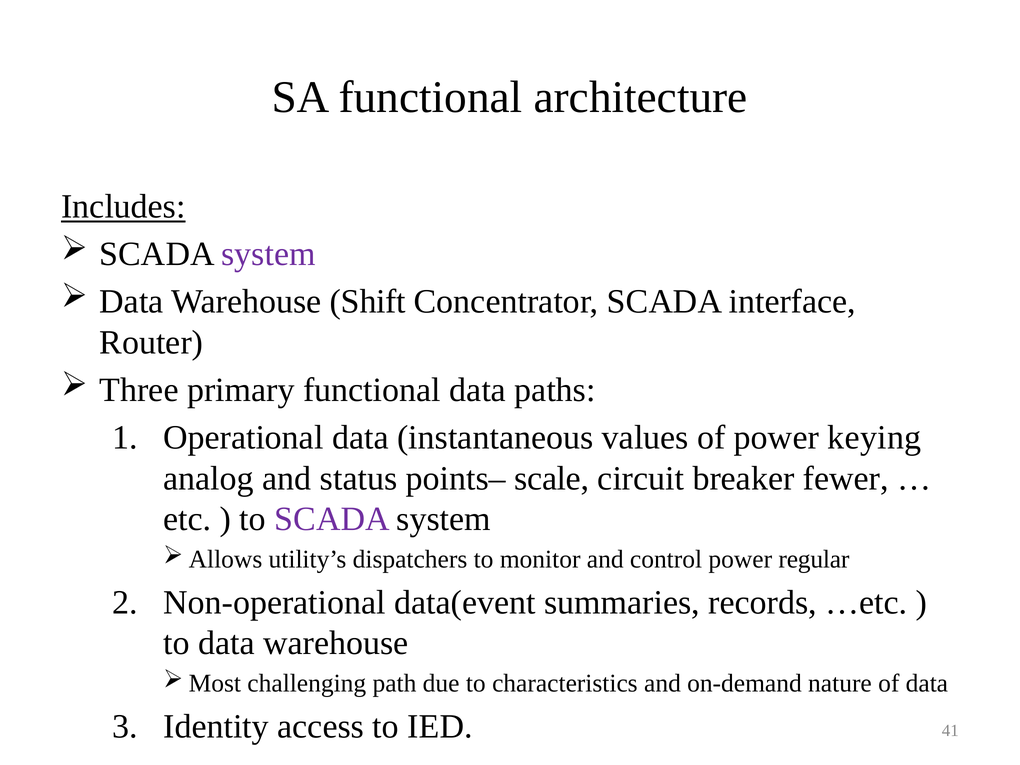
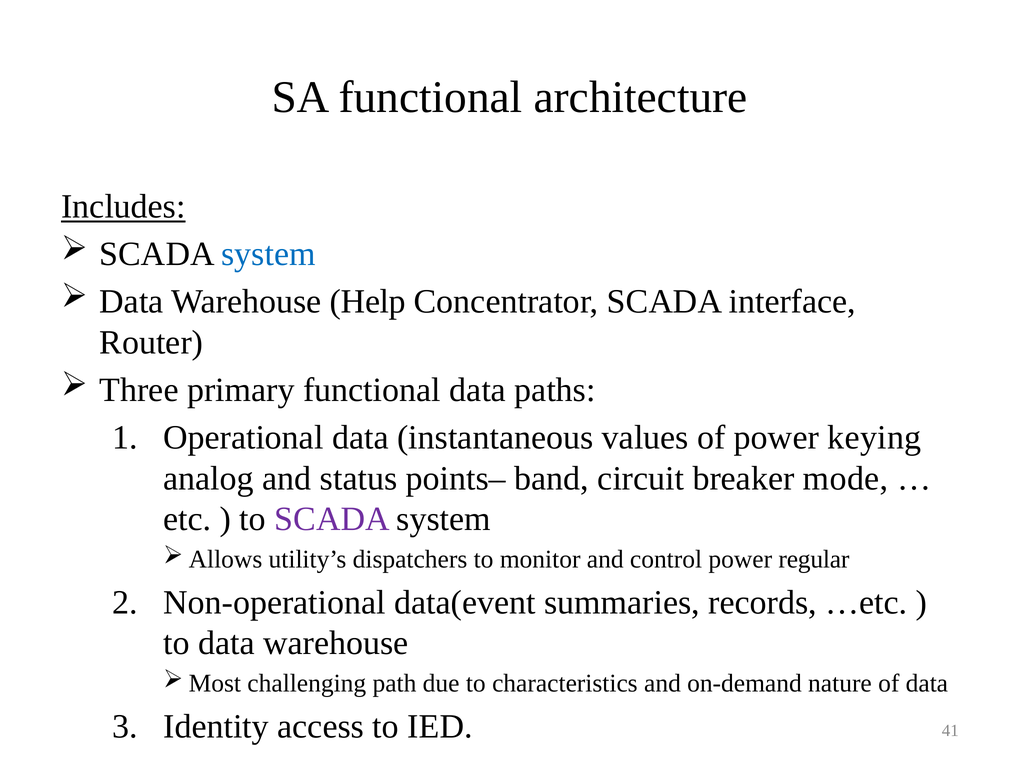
system colour: purple -> blue (268, 254)
Shift: Shift -> Help (368, 302)
scale: scale -> band (552, 478)
fewer: fewer -> mode (846, 478)
